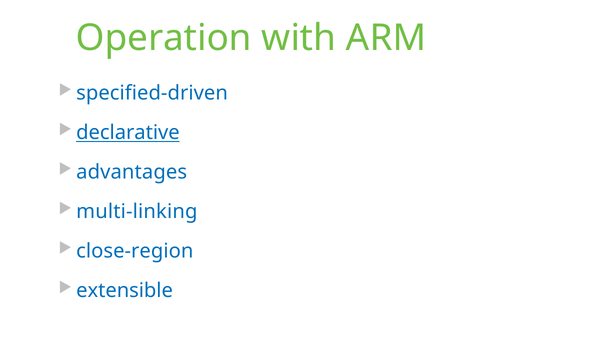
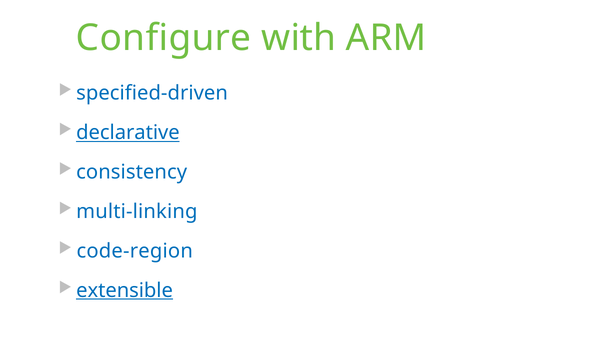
Operation: Operation -> Configure (164, 38)
advantages: advantages -> consistency (132, 172)
close-region: close-region -> code-region (135, 251)
extensible underline: none -> present (125, 290)
